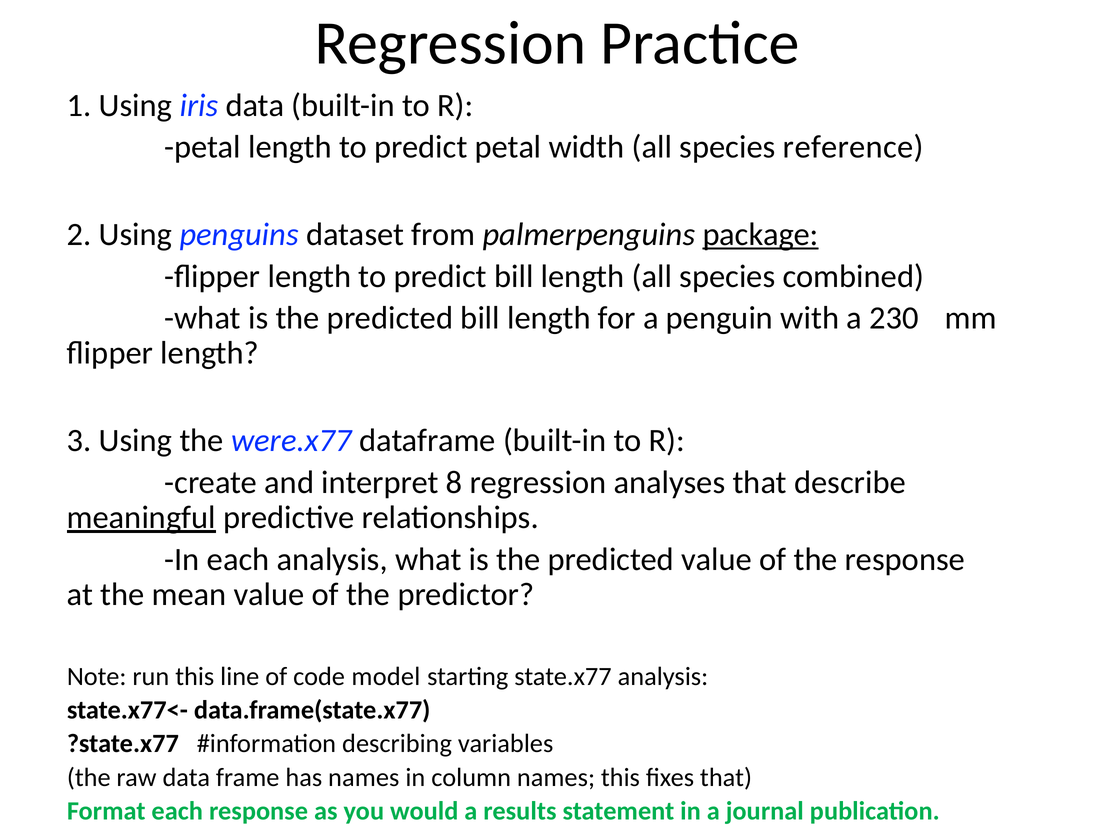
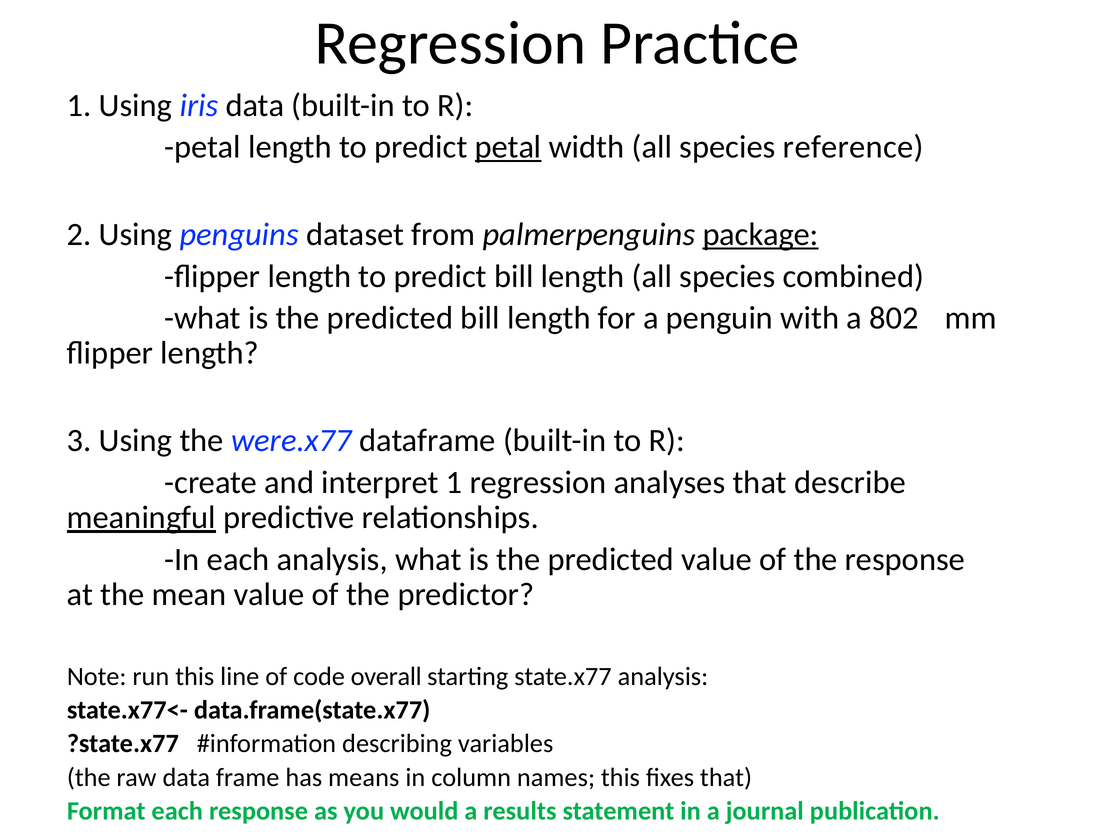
petal underline: none -> present (508, 147)
230: 230 -> 802 (894, 318)
interpret 8: 8 -> 1 (454, 483)
model: model -> overall (386, 677)
has names: names -> means (364, 778)
